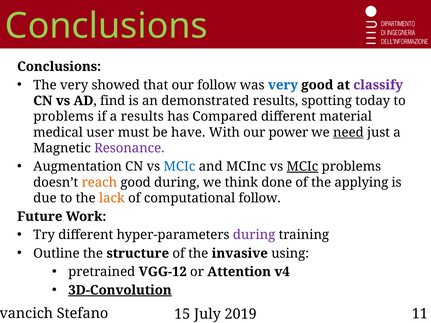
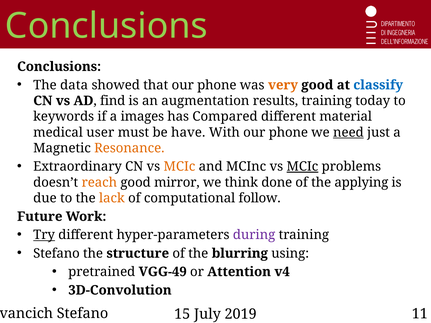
The very: very -> data (74, 85)
that our follow: follow -> phone (217, 85)
very colour: blue -> orange (283, 85)
classify colour: purple -> blue (378, 85)
demonstrated: demonstrated -> augmentation (205, 101)
results spotting: spotting -> training (327, 101)
problems: problems -> keywords (64, 117)
a results: results -> images (142, 117)
With our power: power -> phone (288, 132)
Resonance colour: purple -> orange (129, 148)
Augmentation: Augmentation -> Extraordinary (78, 167)
MCIc colour: blue -> orange (179, 167)
good during: during -> mirror (177, 182)
Try underline: none -> present (44, 235)
Outline: Outline -> Stefano (57, 254)
invasive: invasive -> blurring (240, 254)
VGG-12: VGG-12 -> VGG-49 (163, 272)
3D-Convolution underline: present -> none (120, 290)
